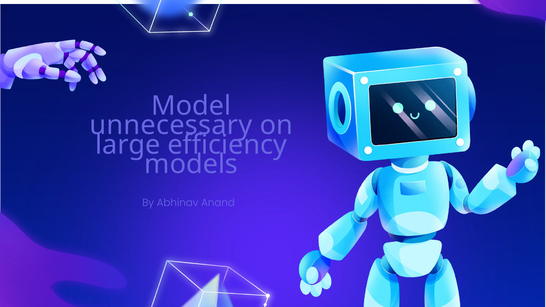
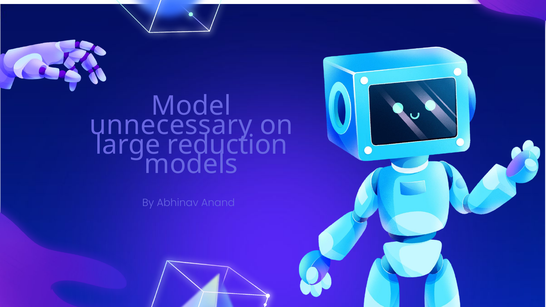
efficiency: efficiency -> reduction (227, 145)
